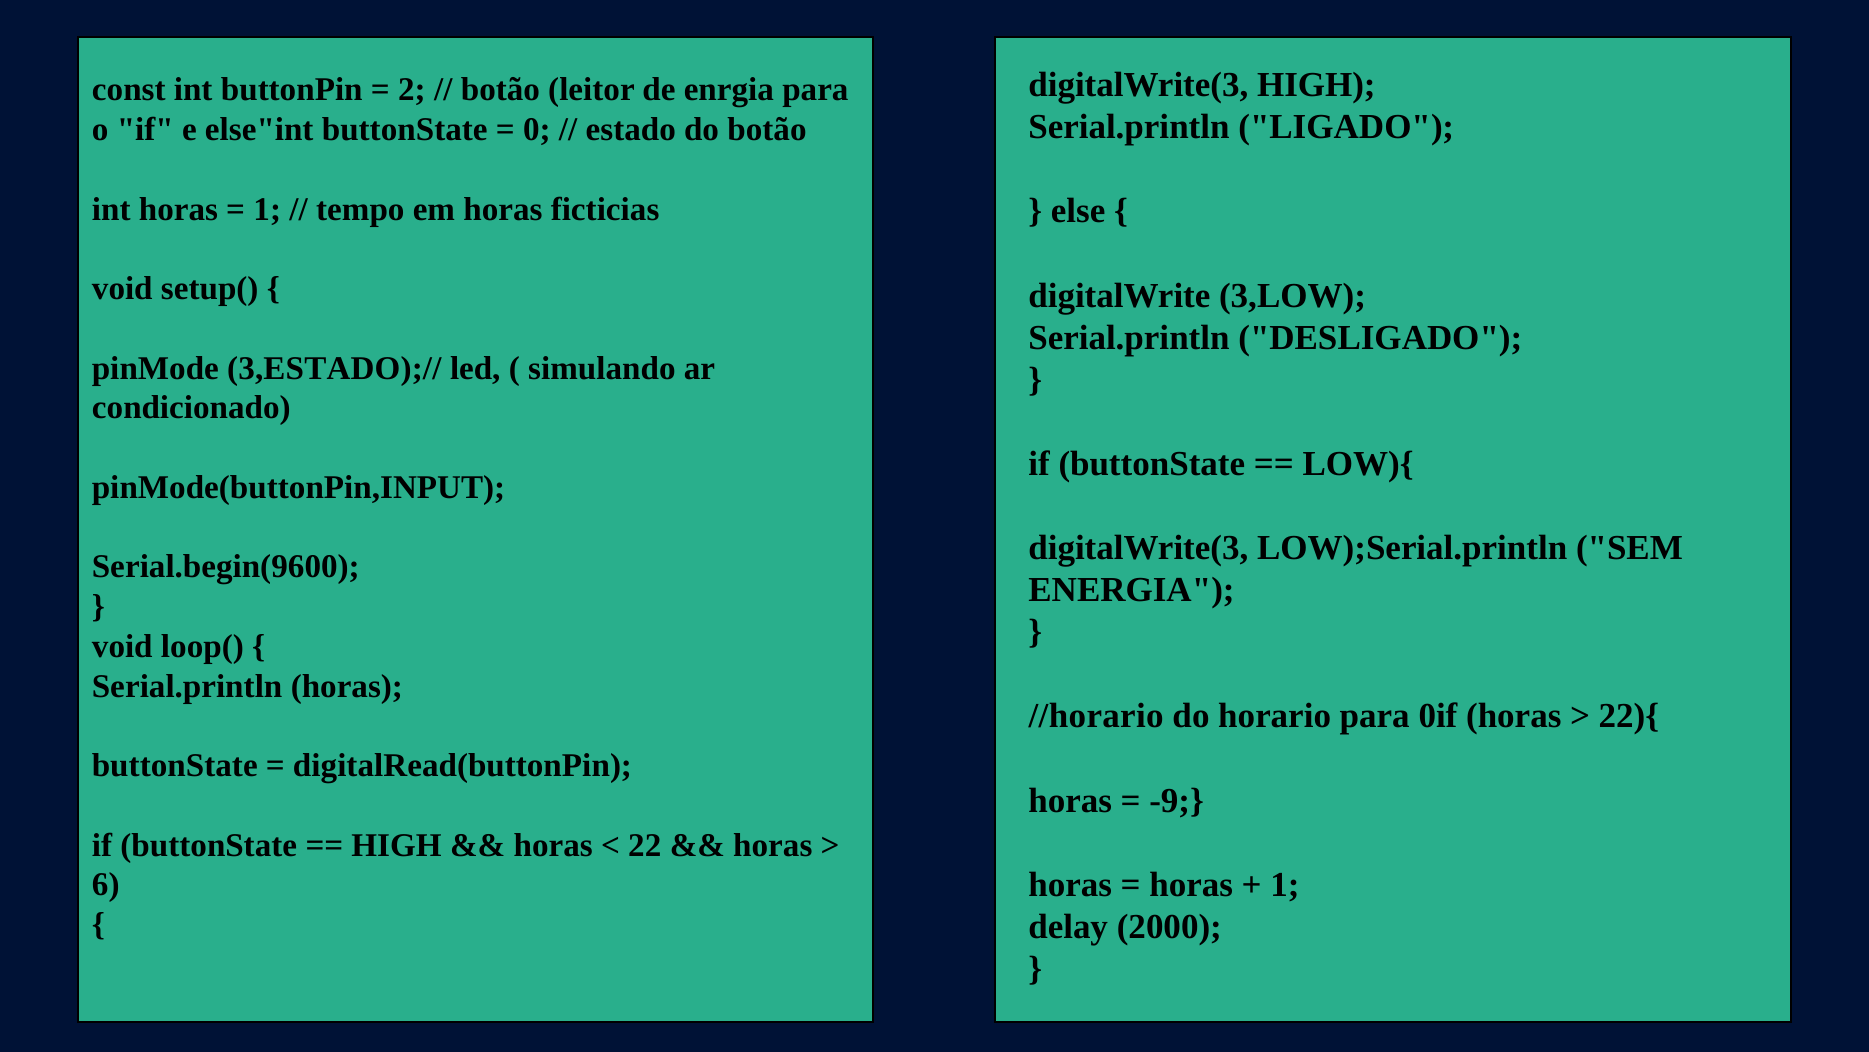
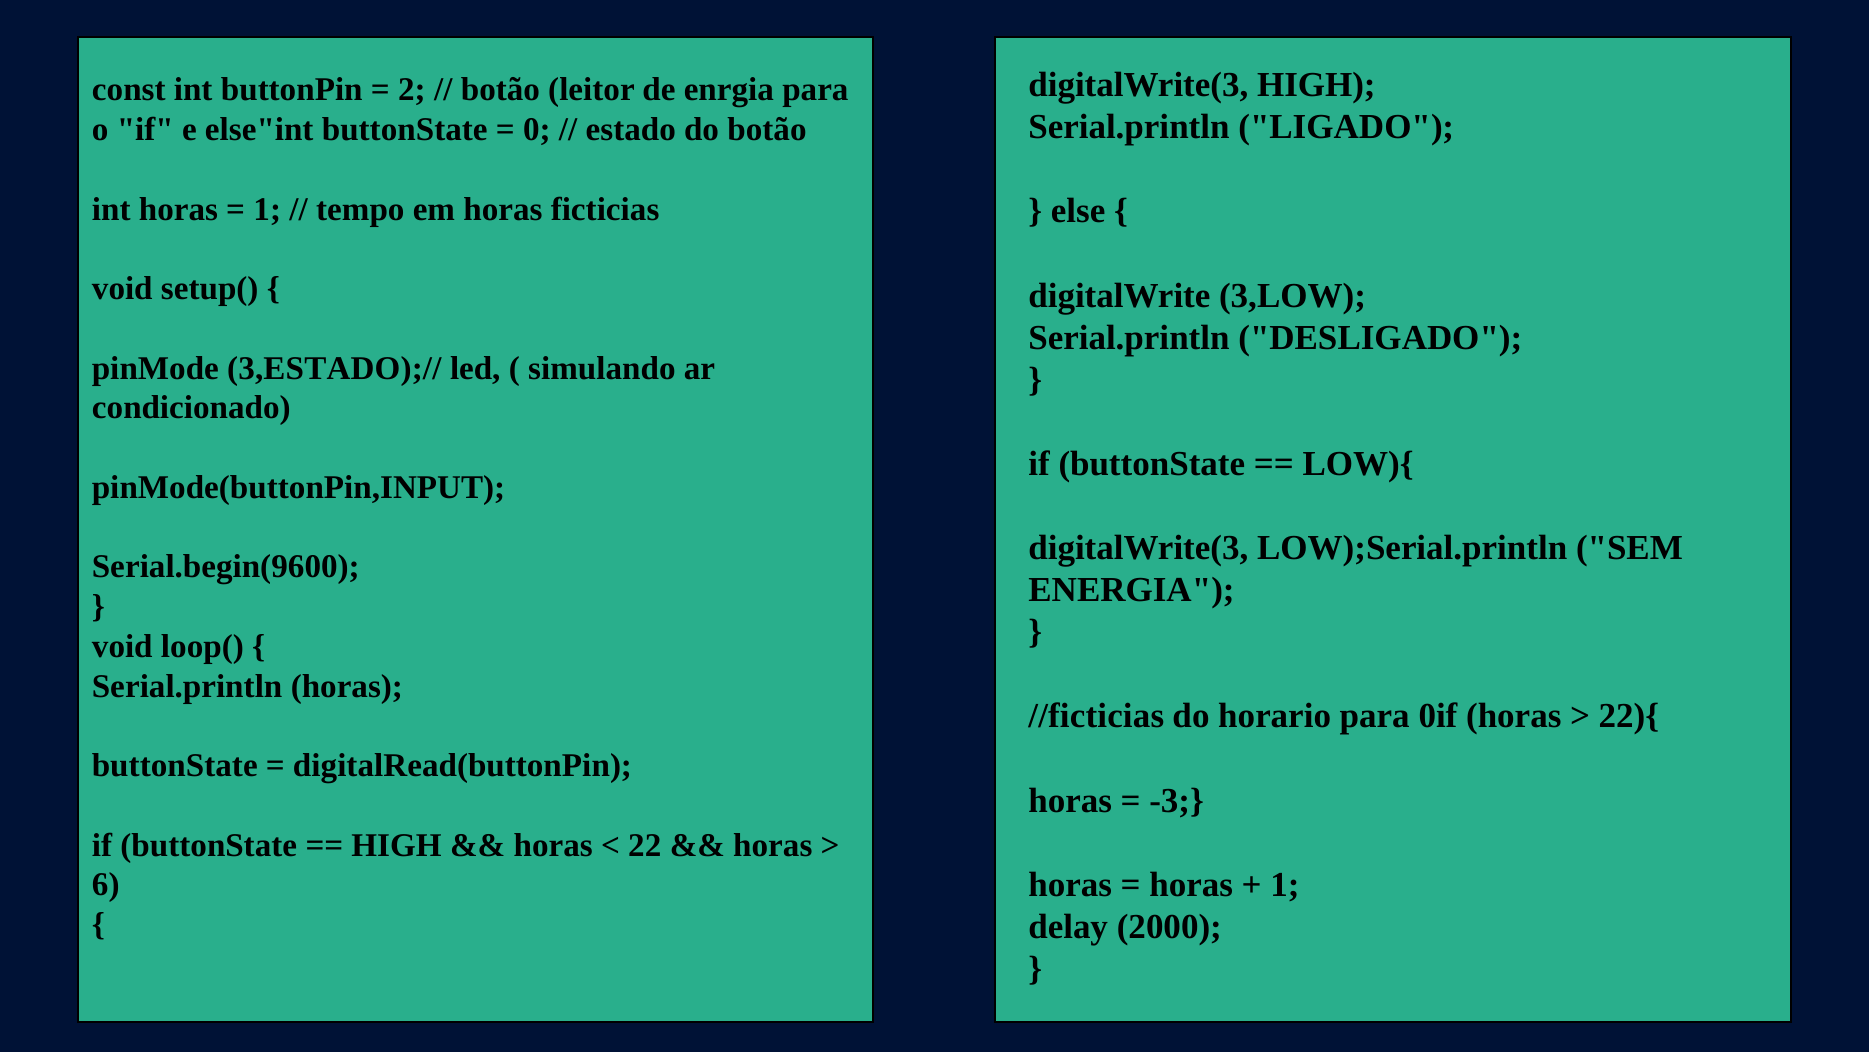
//horario: //horario -> //ficticias (1096, 716)
-9: -9 -> -3 (1177, 800)
